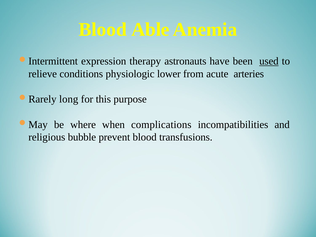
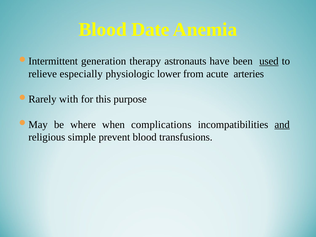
Able: Able -> Date (150, 29)
expression: expression -> generation (104, 61)
conditions: conditions -> especially (81, 74)
long: long -> with (69, 99)
and underline: none -> present (282, 125)
bubble: bubble -> simple (82, 137)
